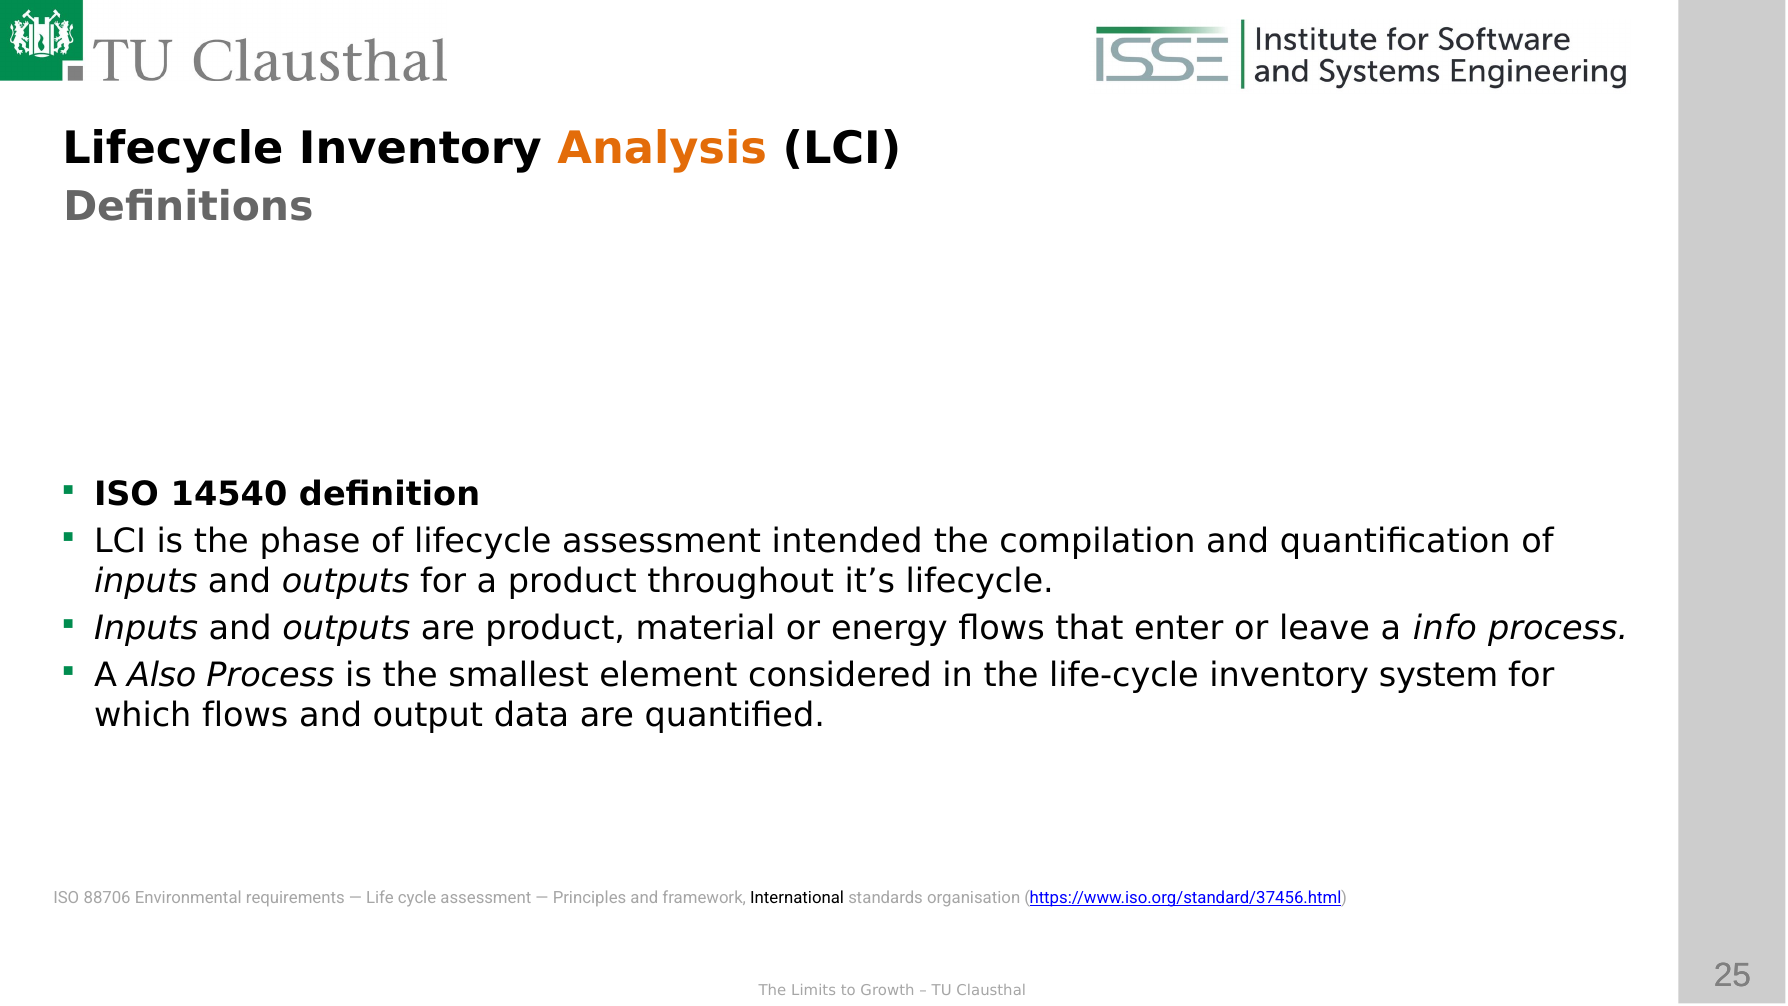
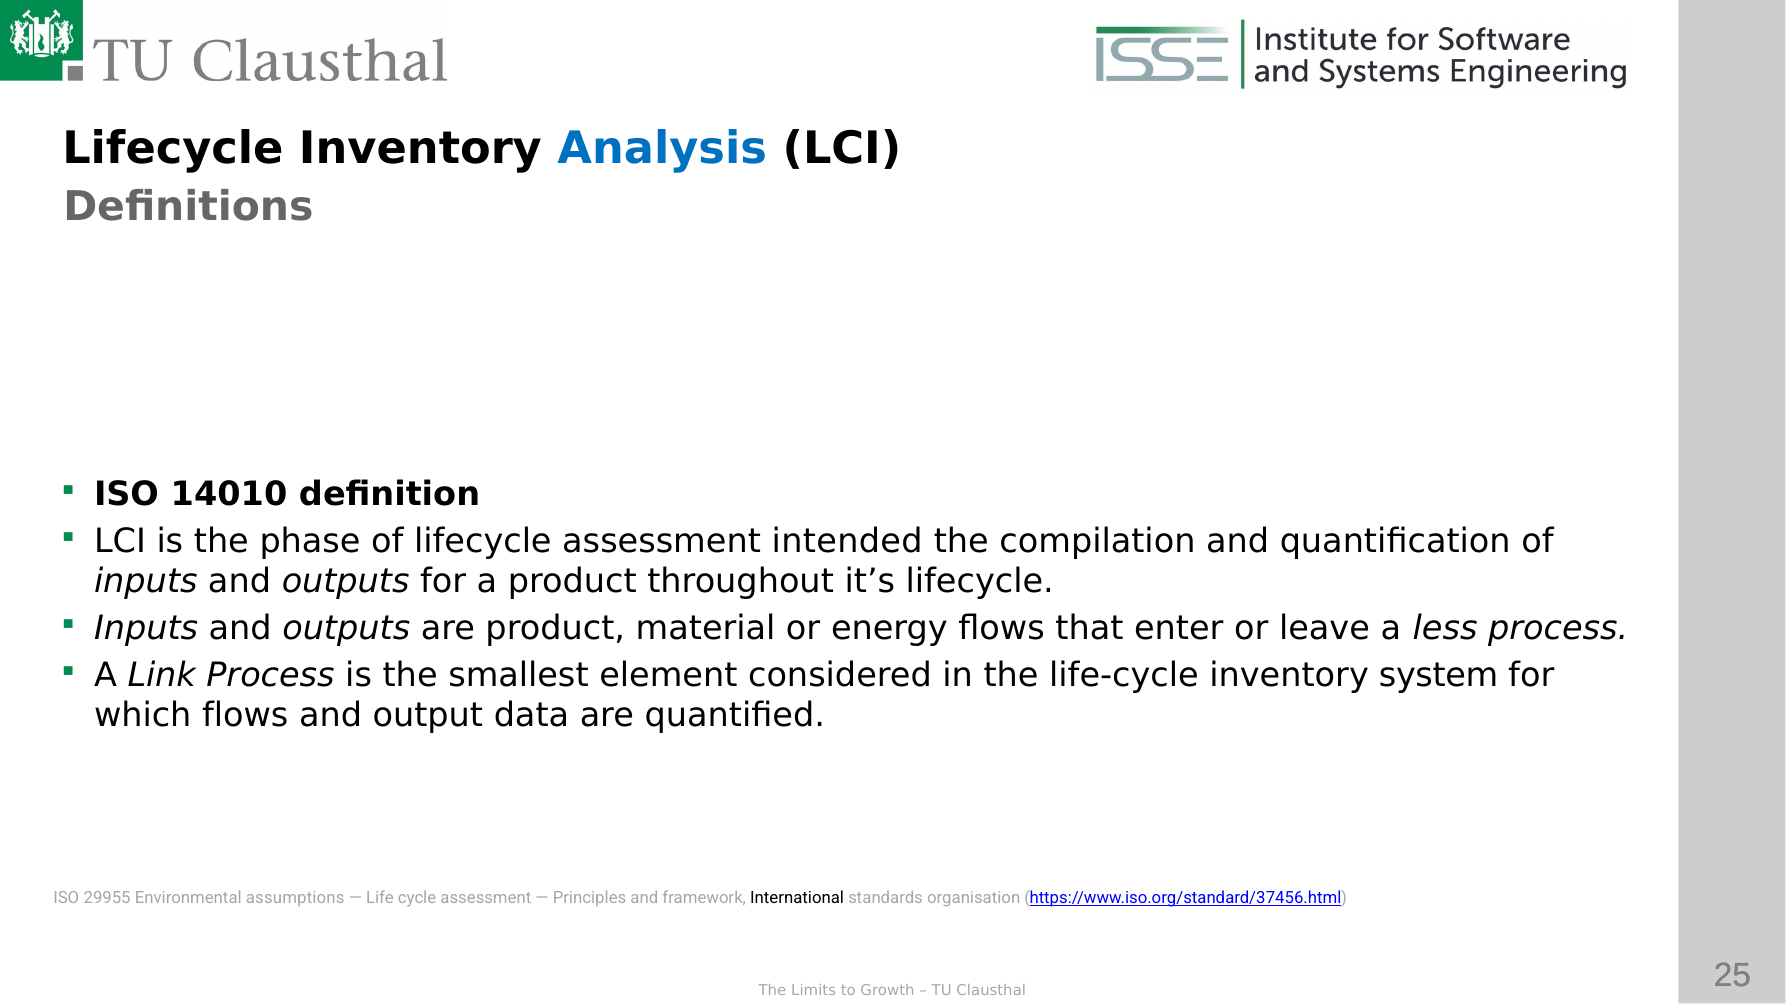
Analysis colour: orange -> blue (662, 149)
14540: 14540 -> 14010 (229, 494)
info: info -> less (1445, 628)
Also: Also -> Link (162, 675)
88706: 88706 -> 29955 (107, 898)
requirements: requirements -> assumptions (295, 898)
